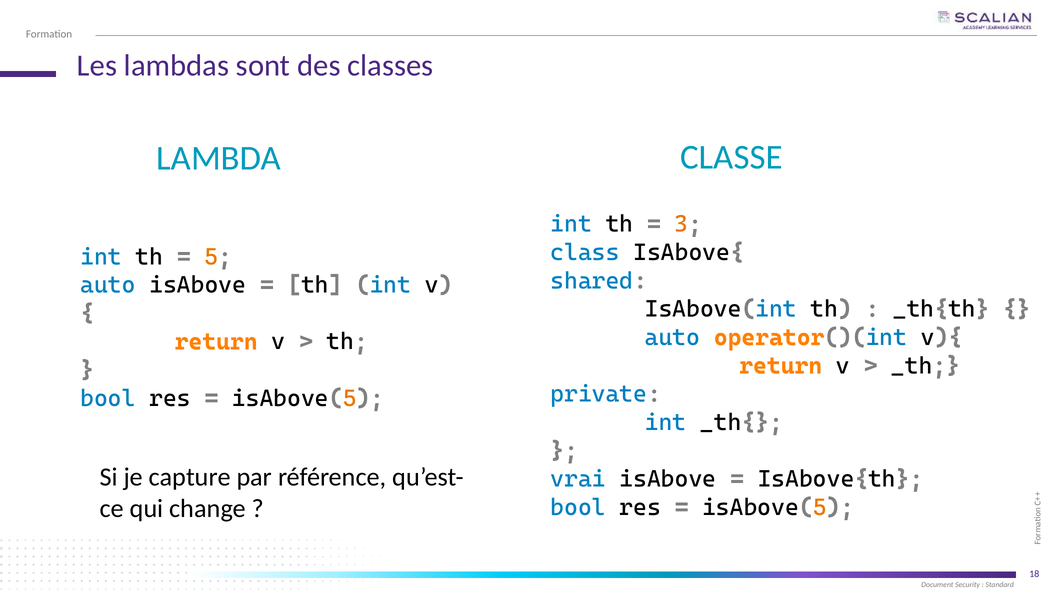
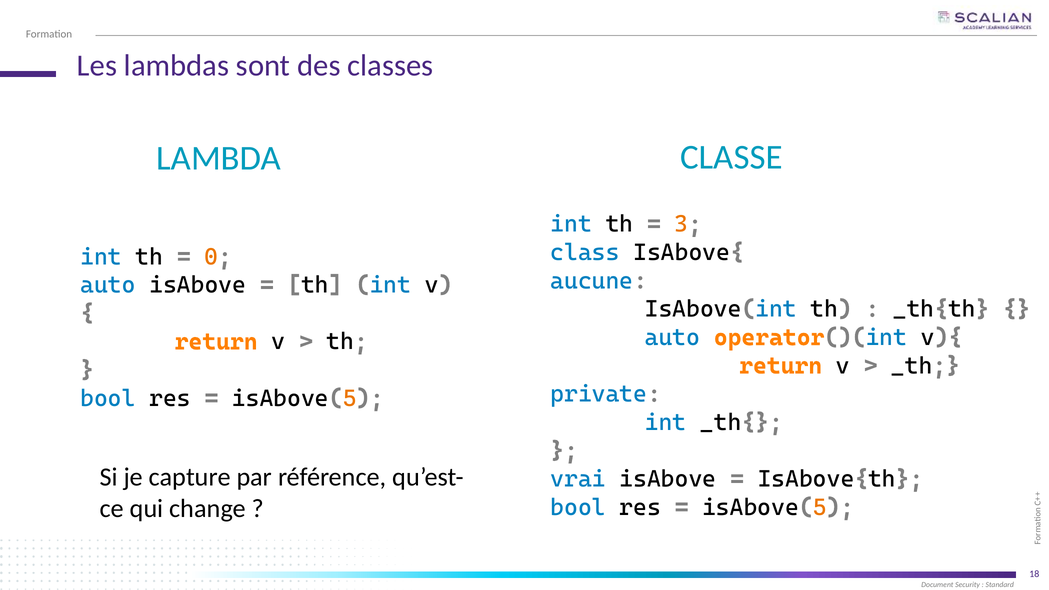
5: 5 -> 0 (211, 257)
shared: shared -> aucune (592, 281)
